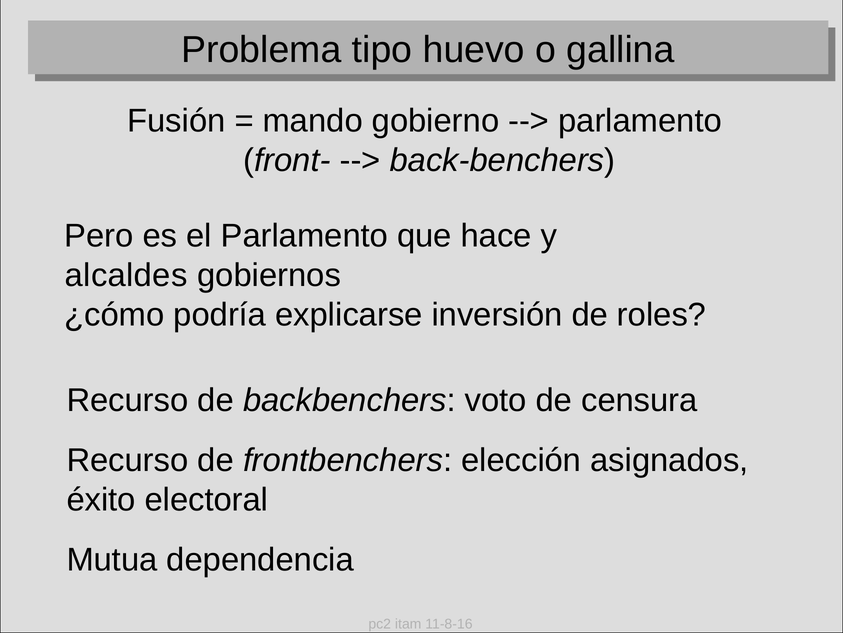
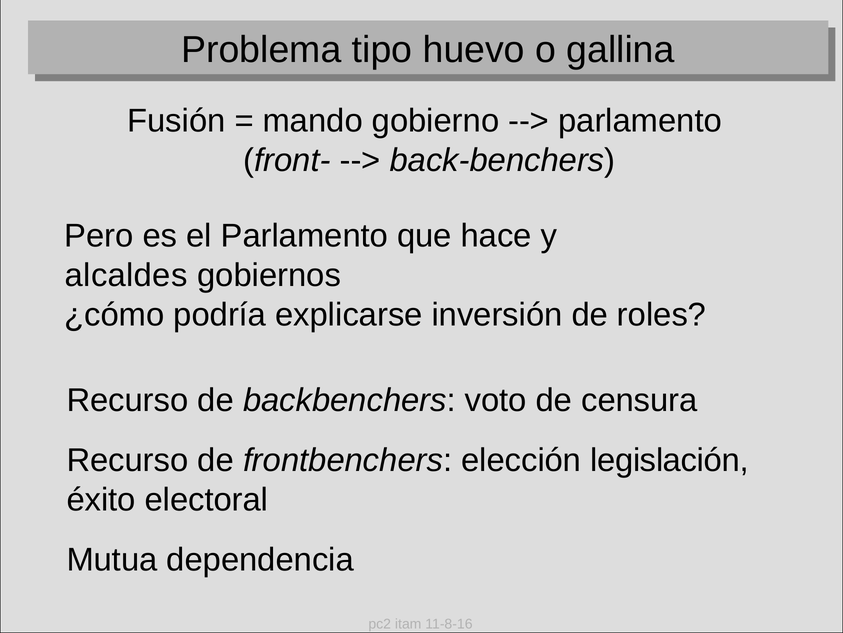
asignados: asignados -> legislación (670, 460)
